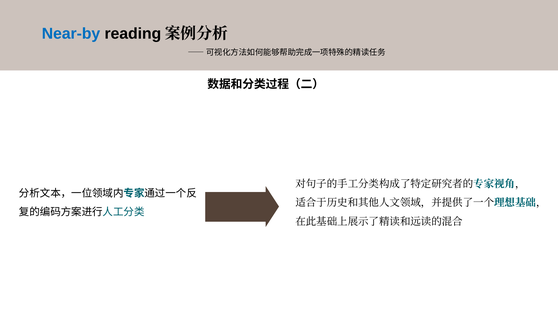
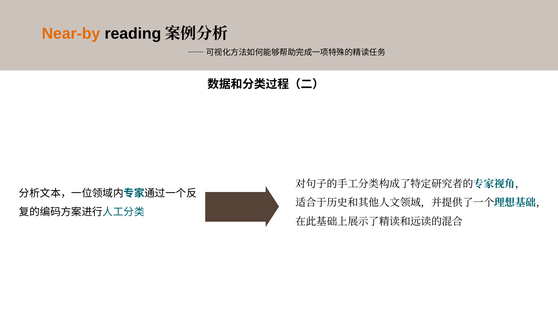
Near-by colour: blue -> orange (71, 34)
